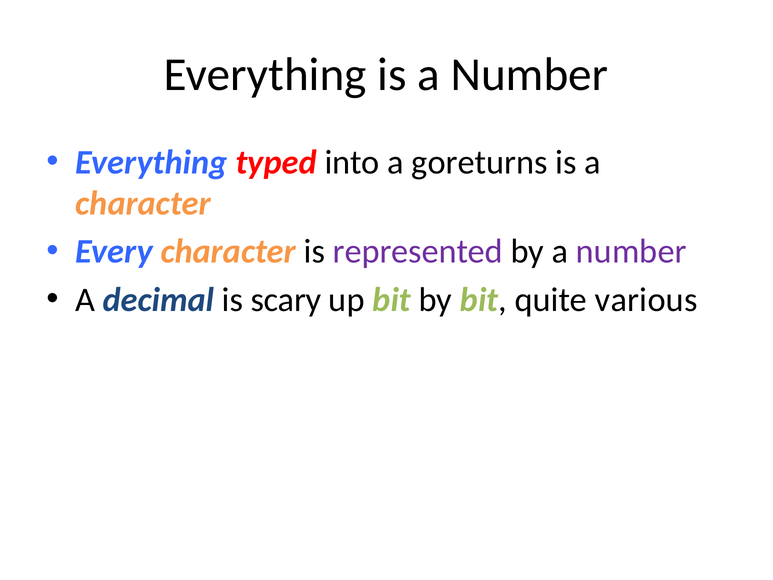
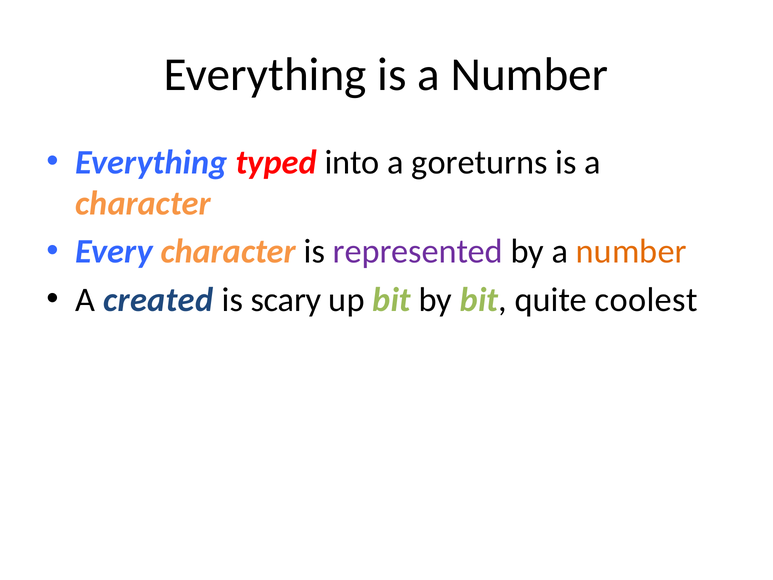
number colour: purple -> orange (631, 252)
decimal: decimal -> created (158, 300)
various: various -> coolest (646, 300)
